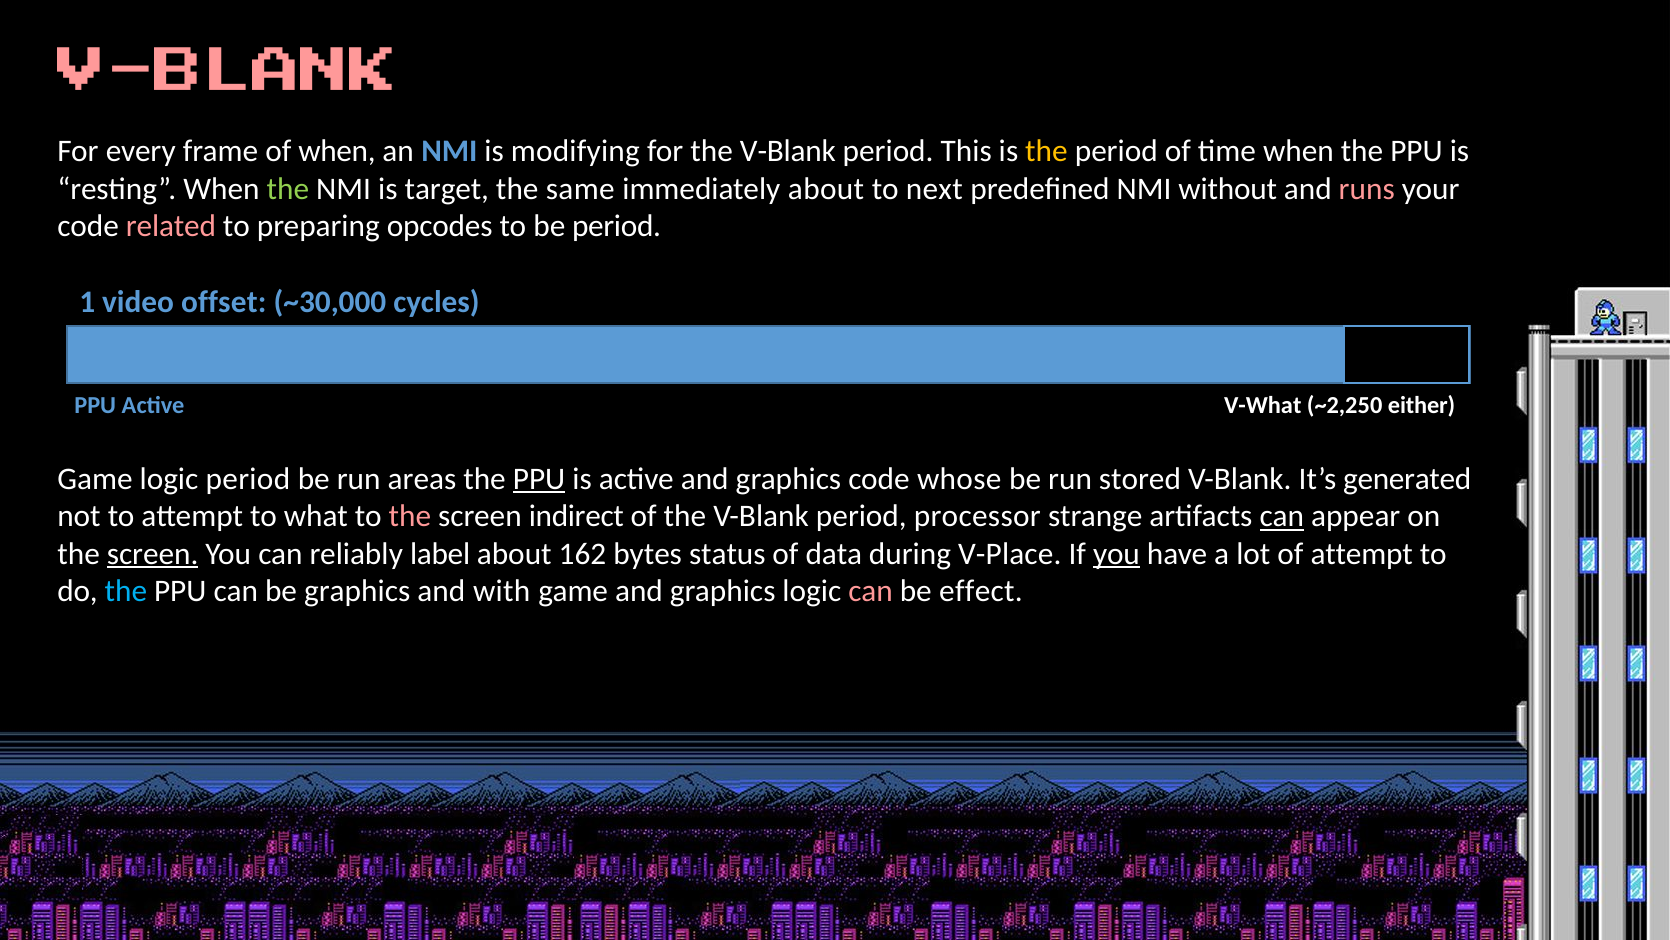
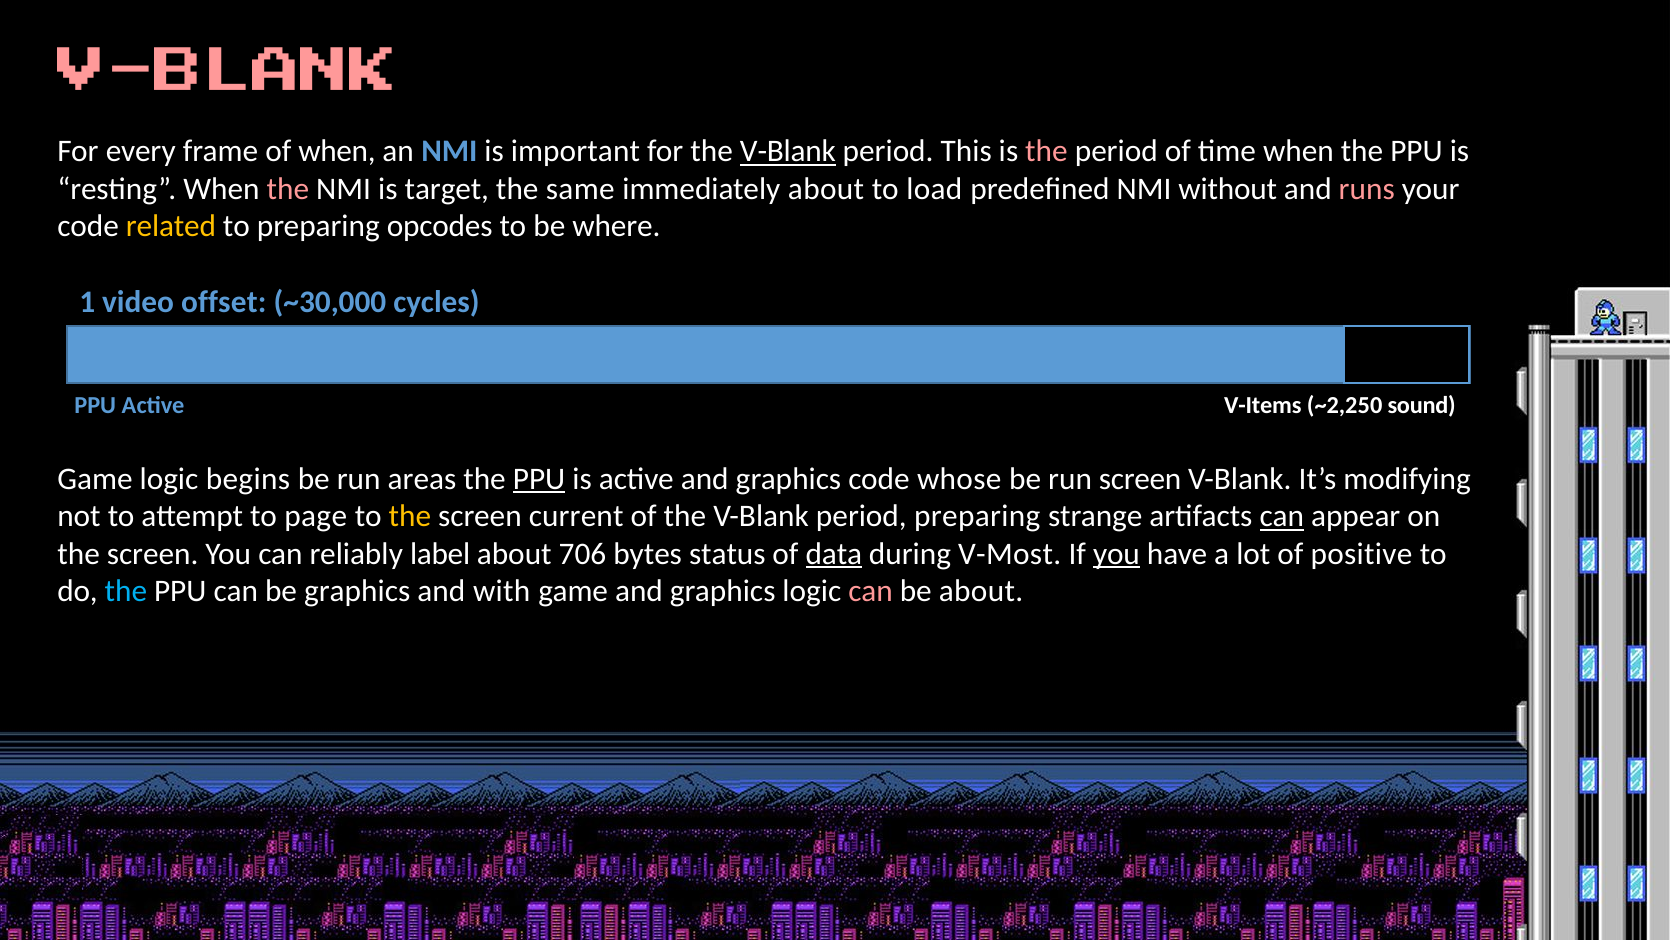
modifying: modifying -> important (575, 151)
V-Blank underline: none -> present (788, 151)
the colour: yellow -> pink (1046, 151)
the colour: light green -> pink (288, 189)
next: next -> load (934, 189)
related colour: pink -> yellow (171, 226)
be period: period -> where (616, 226)
V-What: V-What -> V-Items (1263, 405)
either: either -> sound (1422, 405)
logic period: period -> begins (248, 478)
run stored: stored -> screen (1140, 478)
generated: generated -> modifying (1407, 478)
what: what -> page (316, 516)
the colour: pink -> yellow (410, 516)
indirect: indirect -> current (576, 516)
period processor: processor -> preparing (977, 516)
screen underline: present -> none (153, 554)
162: 162 -> 706 (582, 554)
data underline: none -> present (834, 554)
V-Place: V-Place -> V-Most (1010, 554)
of attempt: attempt -> positive (1361, 554)
be effect: effect -> about (981, 591)
